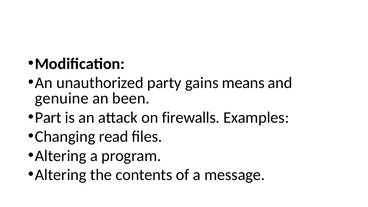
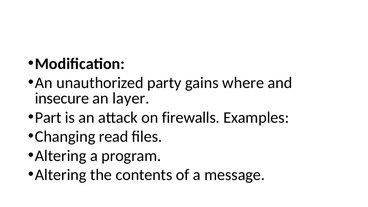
means: means -> where (243, 83)
genuine: genuine -> insecure (62, 98)
been: been -> layer (131, 98)
